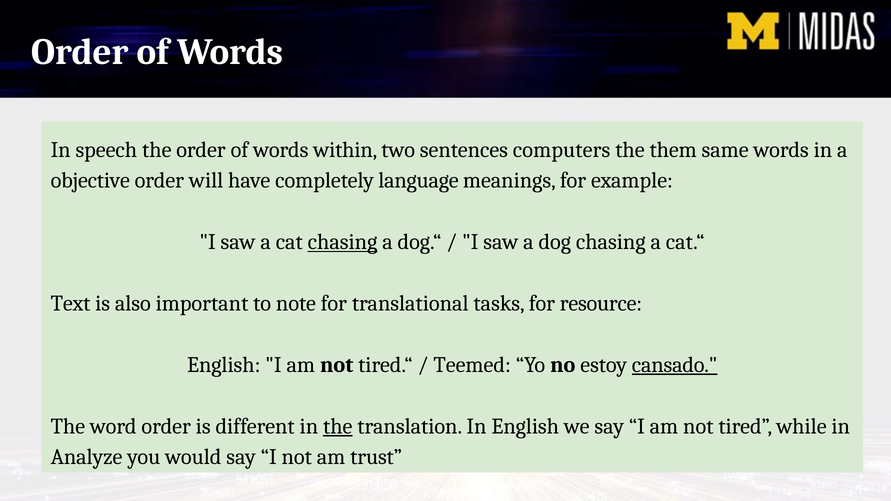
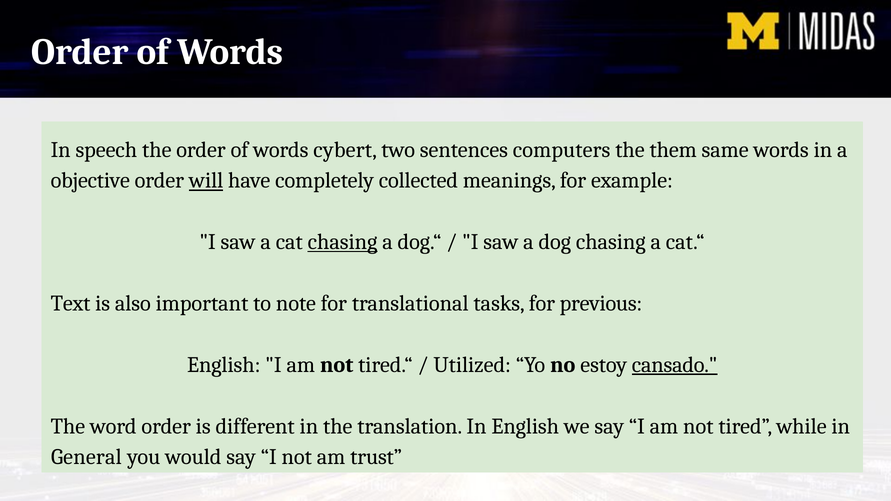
within: within -> cybert (345, 150)
will underline: none -> present (206, 181)
language: language -> collected (418, 181)
resource: resource -> previous (601, 304)
Teemed: Teemed -> Utilized (472, 365)
the underline: present -> none (338, 426)
Analyze: Analyze -> General (86, 457)
